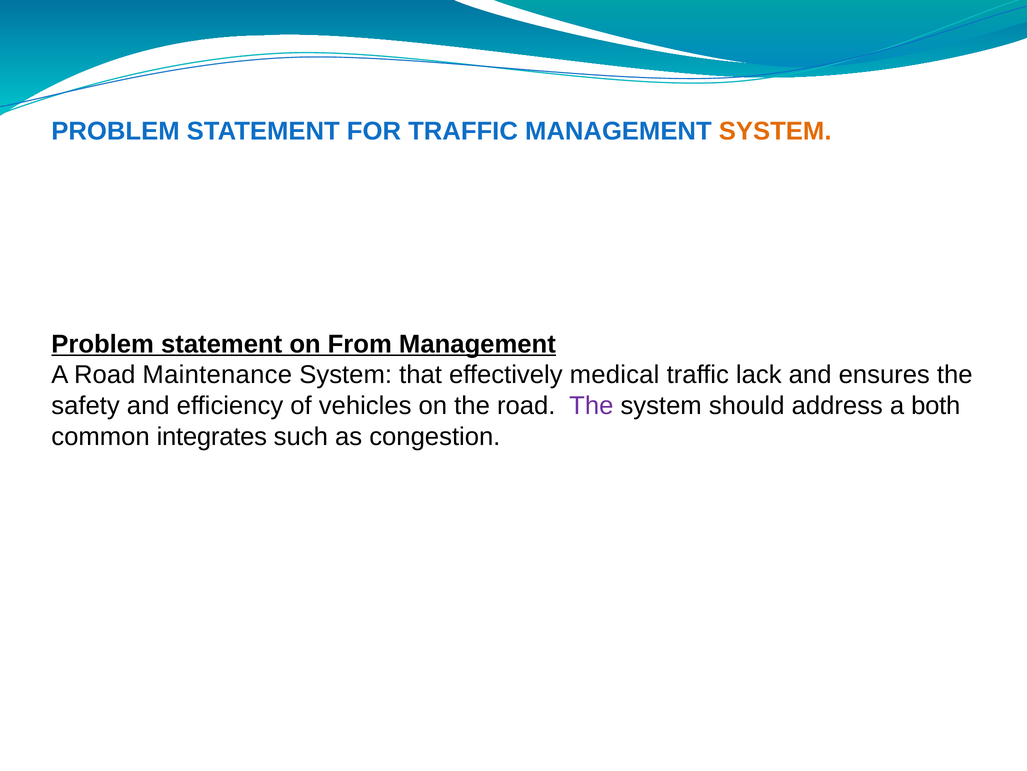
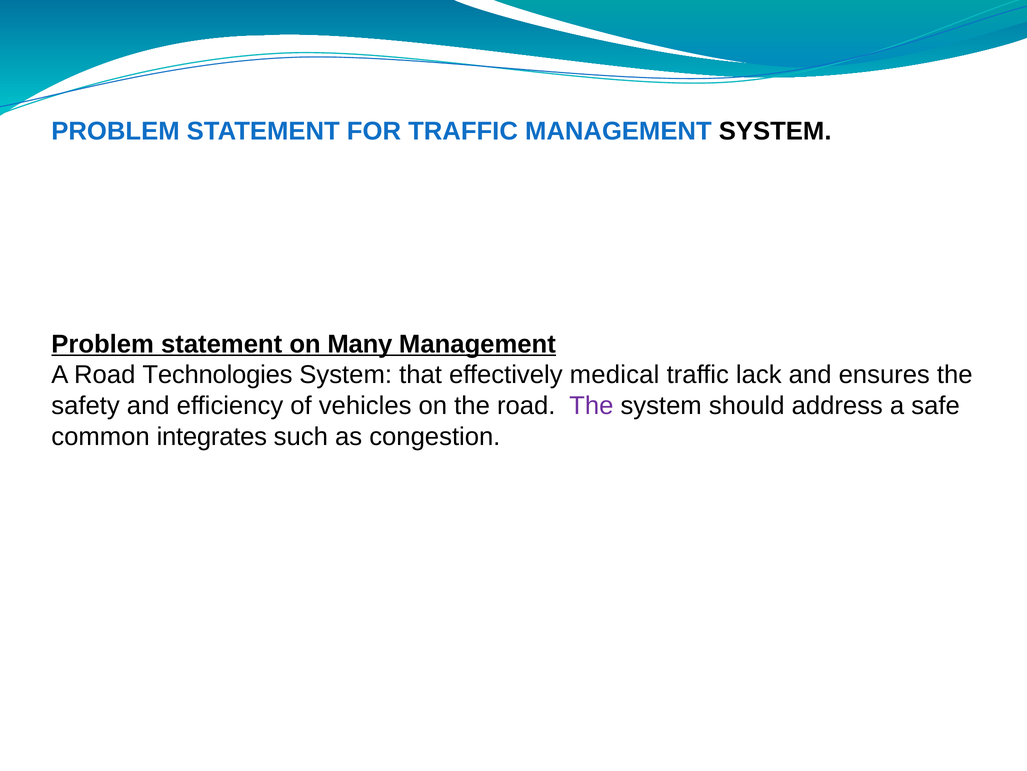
SYSTEM colour: orange -> black (775, 131)
From: From -> Many (360, 344)
Maintenance: Maintenance -> Technologies (218, 375)
both: both -> safe (936, 405)
